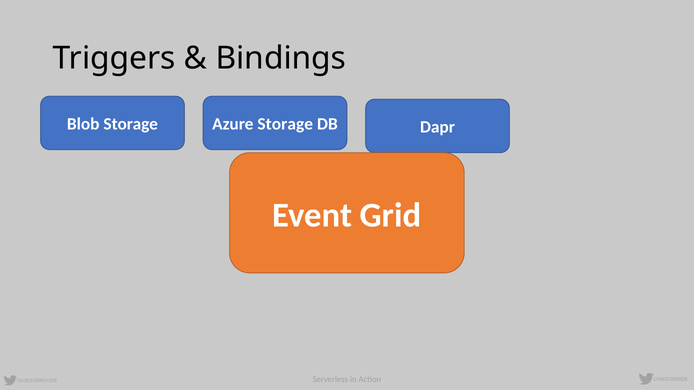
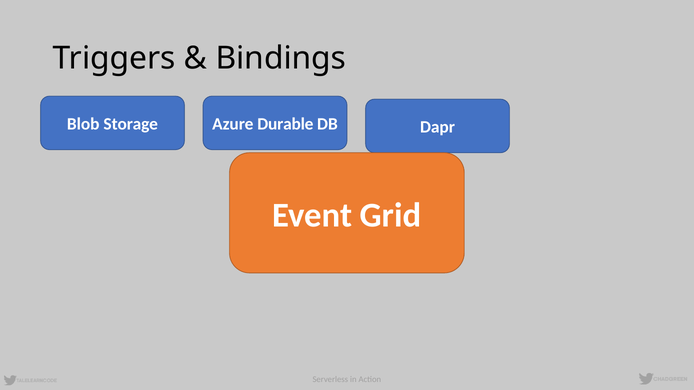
Azure Storage: Storage -> Durable (285, 124)
